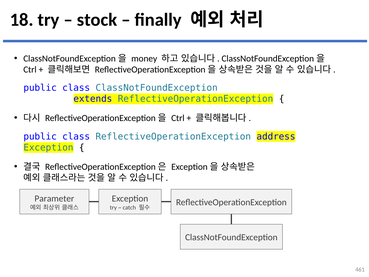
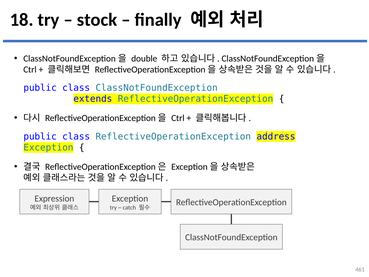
money: money -> double (144, 58)
Parameter: Parameter -> Expression (54, 198)
